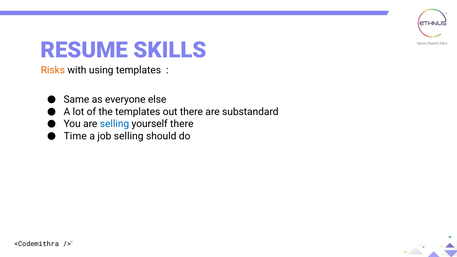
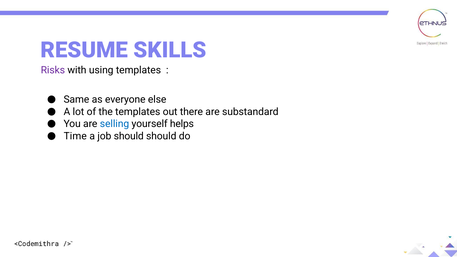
Risks colour: orange -> purple (53, 70)
yourself there: there -> helps (182, 124)
job selling: selling -> should (129, 136)
